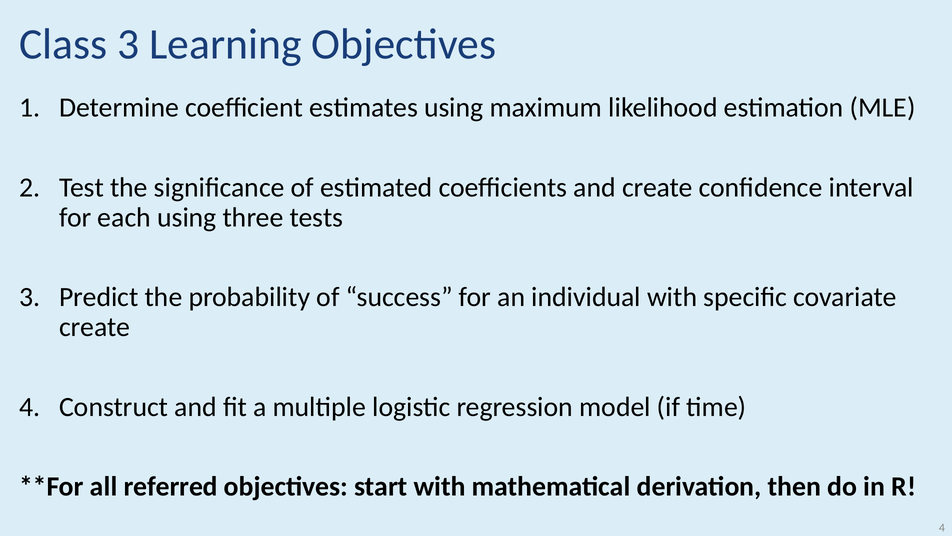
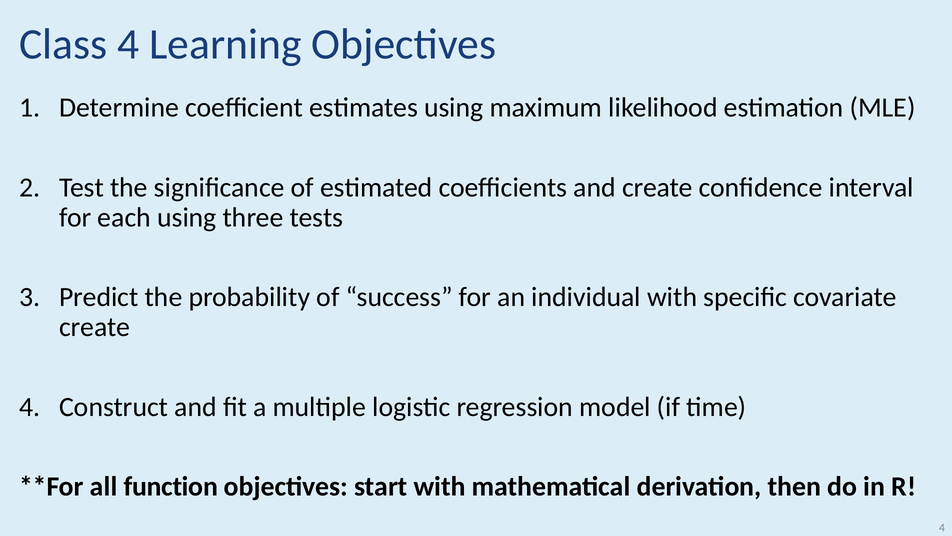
Class 3: 3 -> 4 (128, 44)
referred: referred -> function (171, 486)
